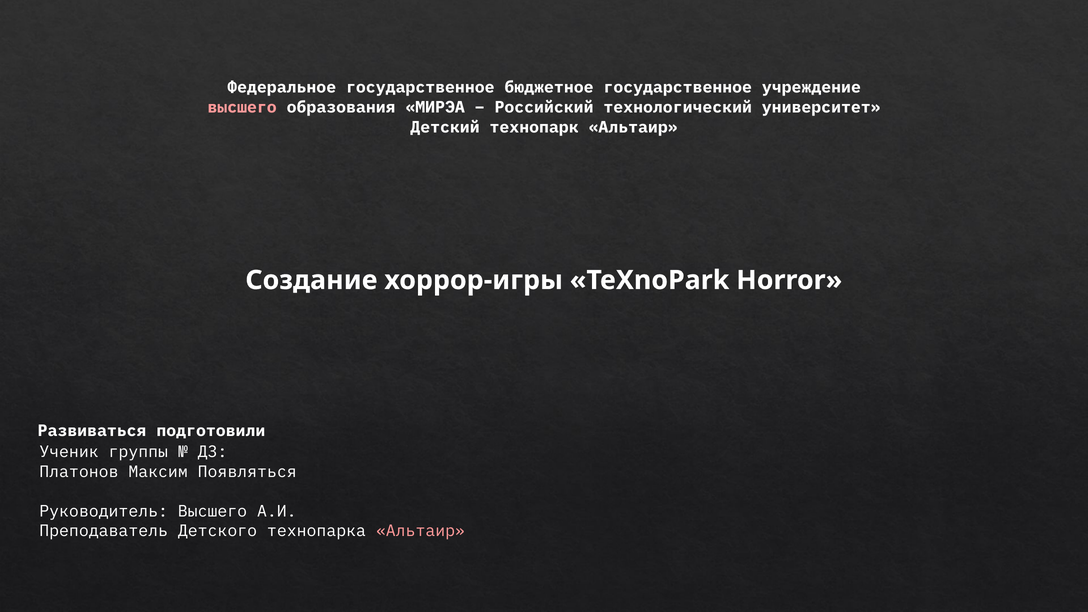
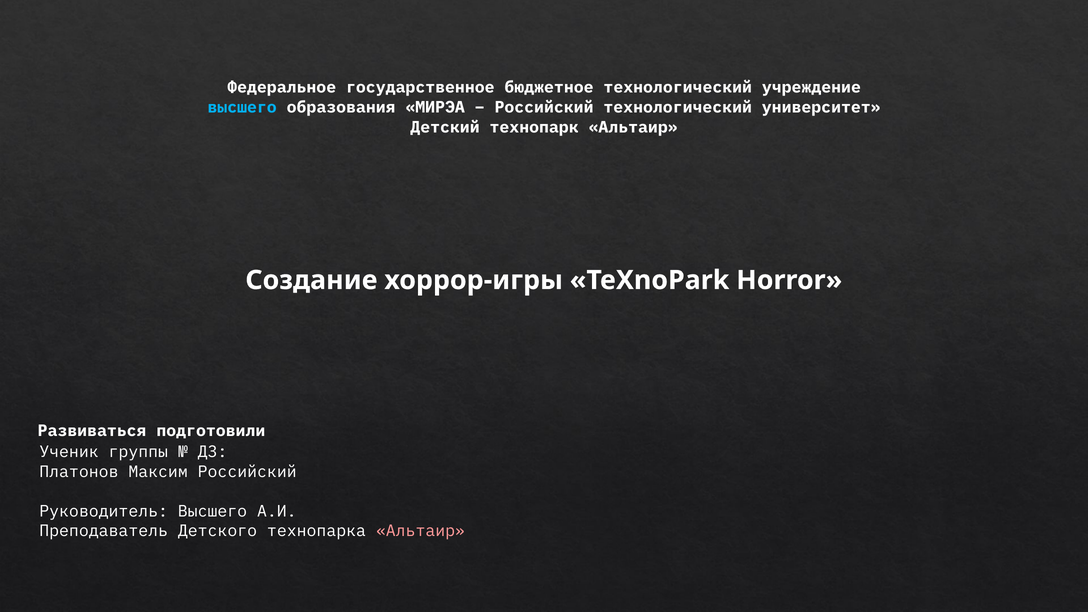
бюджетное государственное: государственное -> технологический (678, 88)
высшего colour: pink -> light blue (242, 107)
Максим Появляться: Появляться -> Российский (247, 472)
